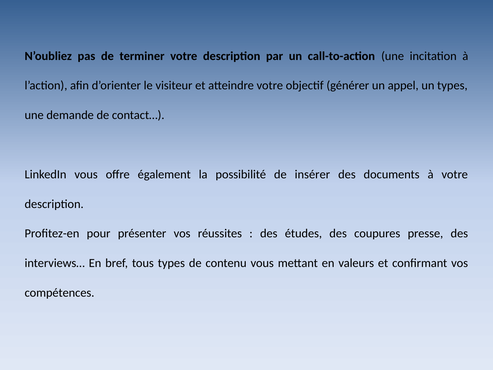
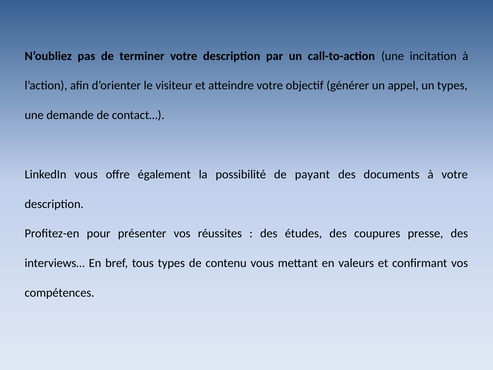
insérer: insérer -> payant (312, 174)
